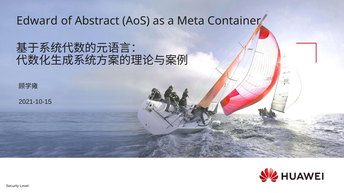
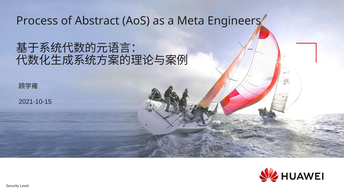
Edward: Edward -> Process (37, 21)
Container: Container -> Engineers (234, 21)
